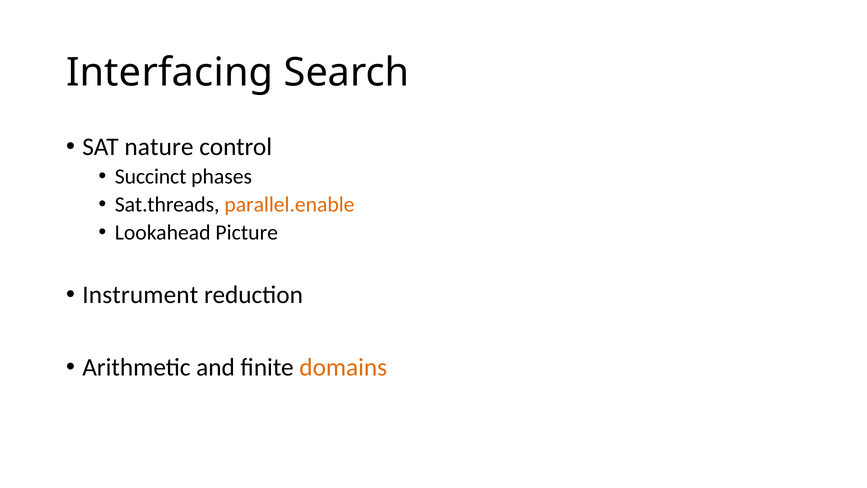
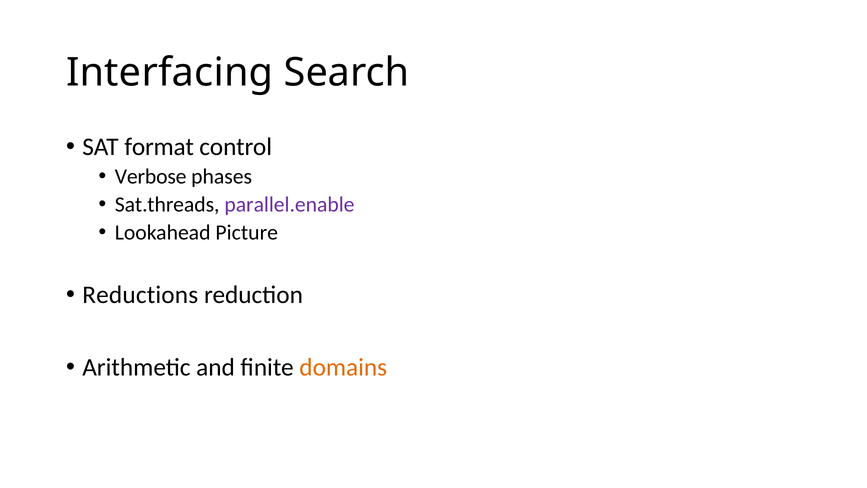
nature: nature -> format (159, 147)
Succinct: Succinct -> Verbose (151, 176)
parallel.enable colour: orange -> purple (289, 204)
Instrument: Instrument -> Reductions (140, 295)
